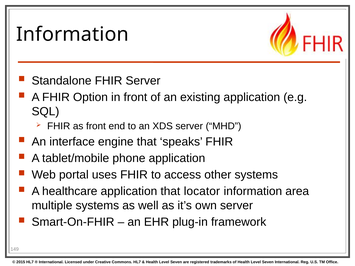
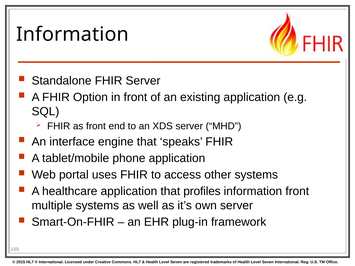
locator: locator -> profiles (202, 192)
information area: area -> front (297, 192)
